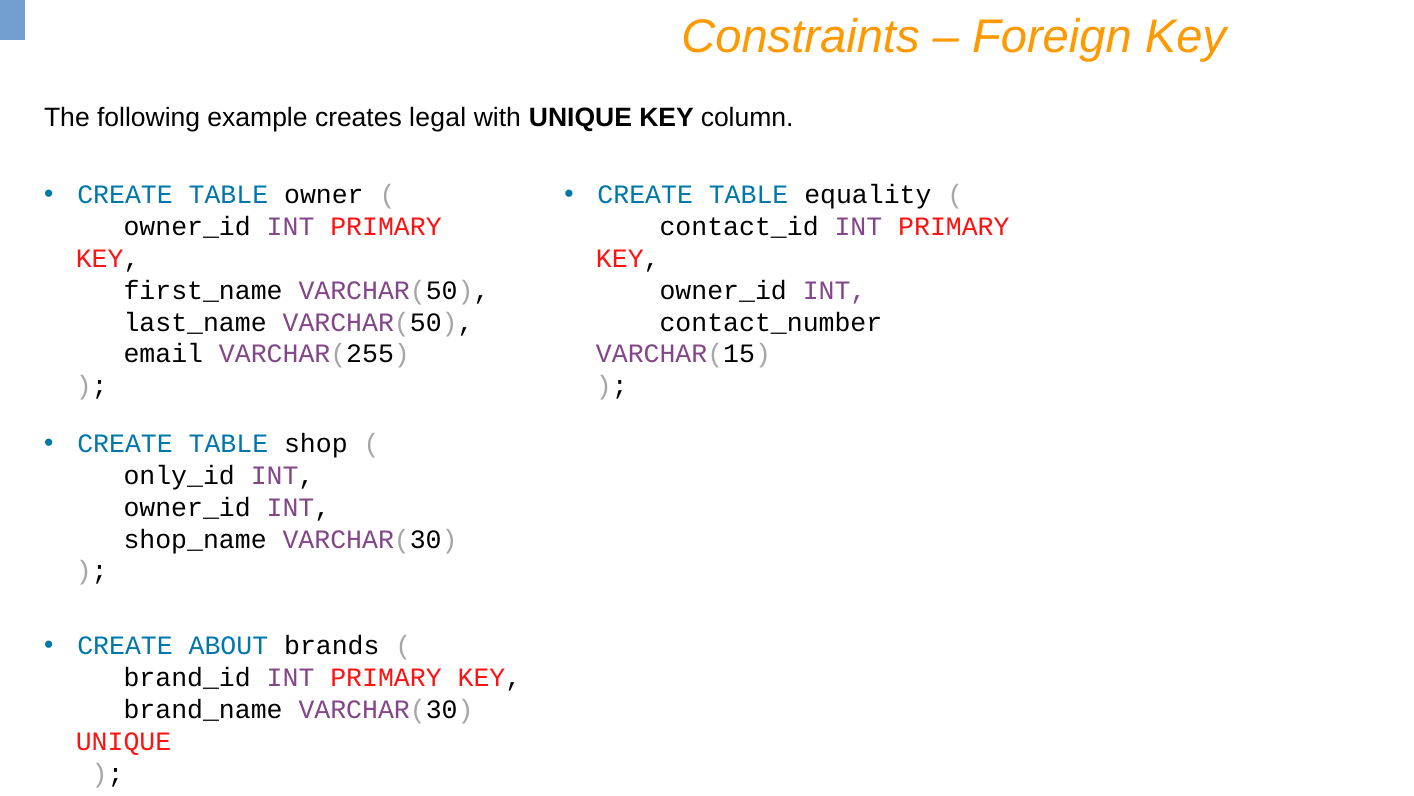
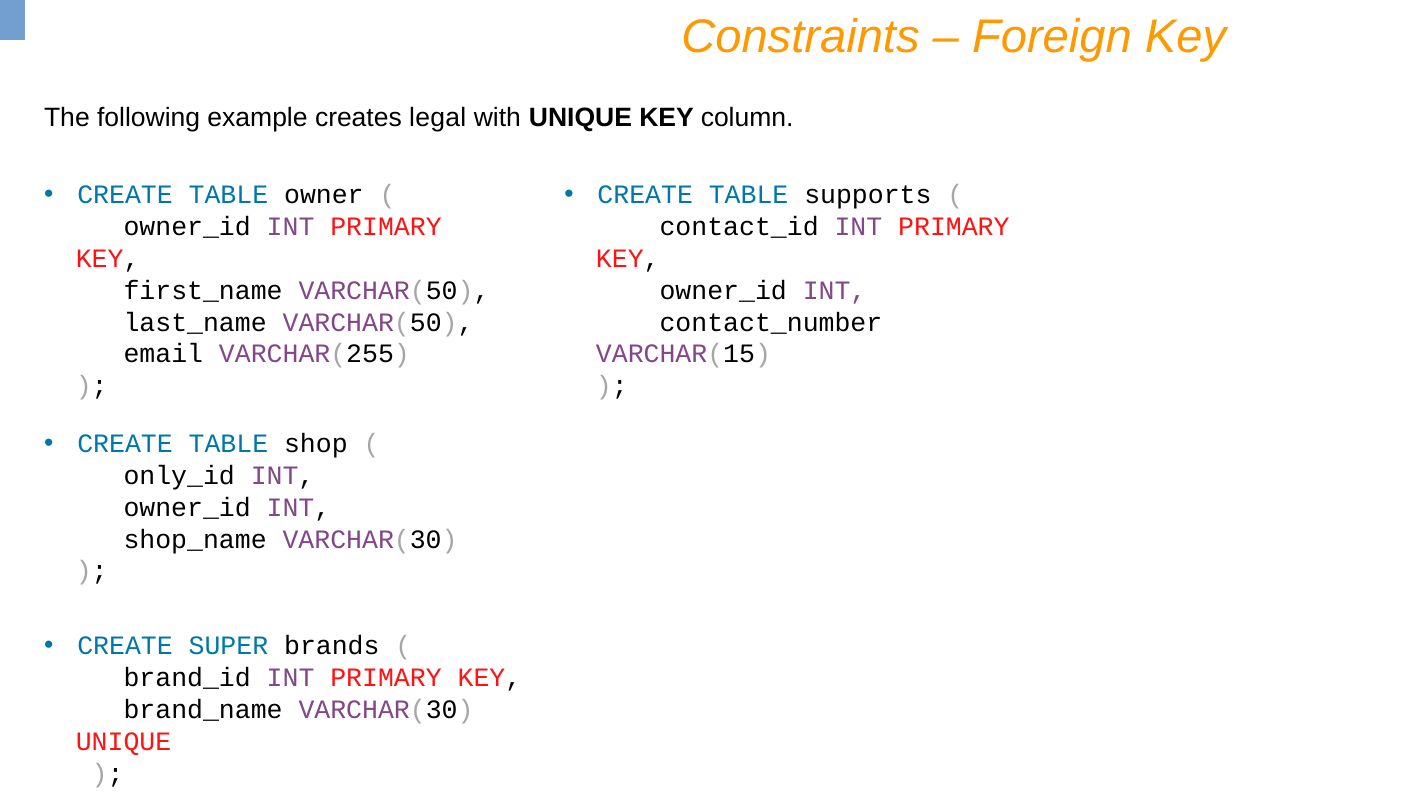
equality: equality -> supports (868, 195)
ABOUT: ABOUT -> SUPER (228, 646)
